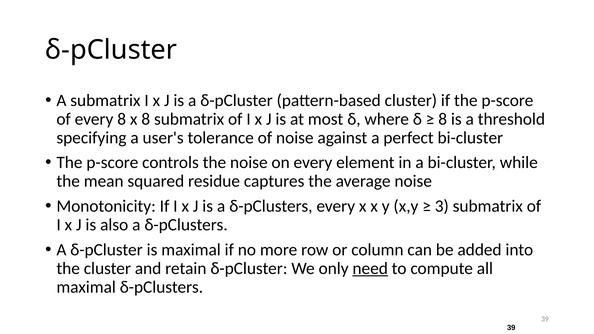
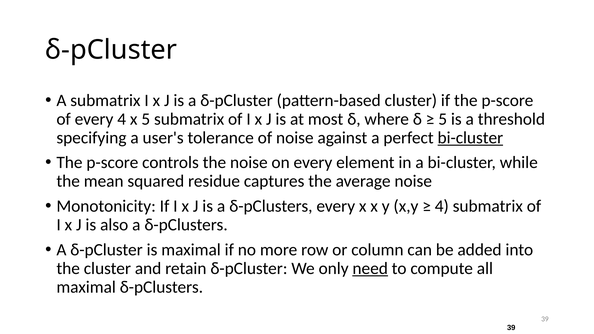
every 8: 8 -> 4 (122, 119)
x 8: 8 -> 5 (146, 119)
8: 8 -> 5 (443, 119)
bi-cluster underline: none -> present (470, 138)
3: 3 -> 4 (442, 206)
